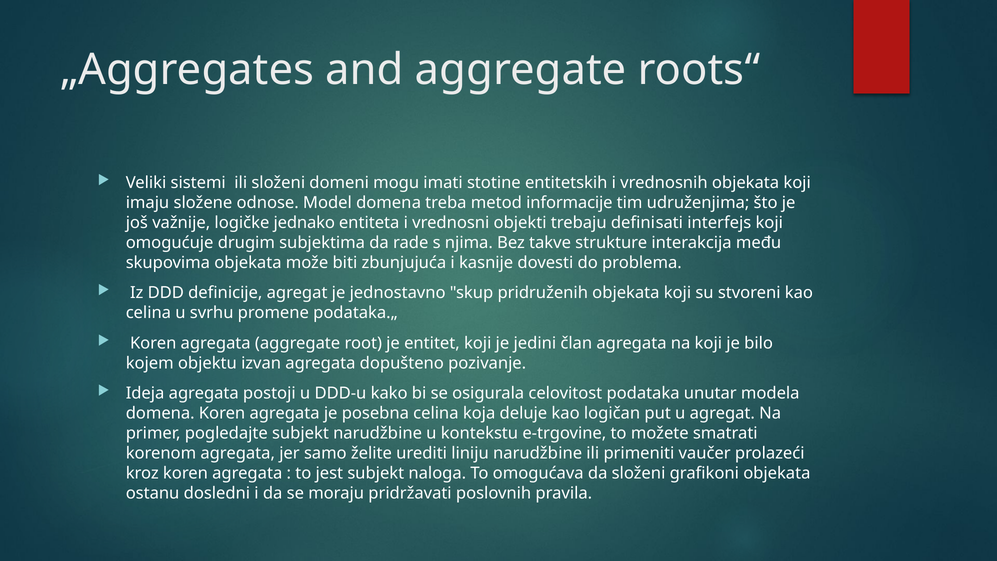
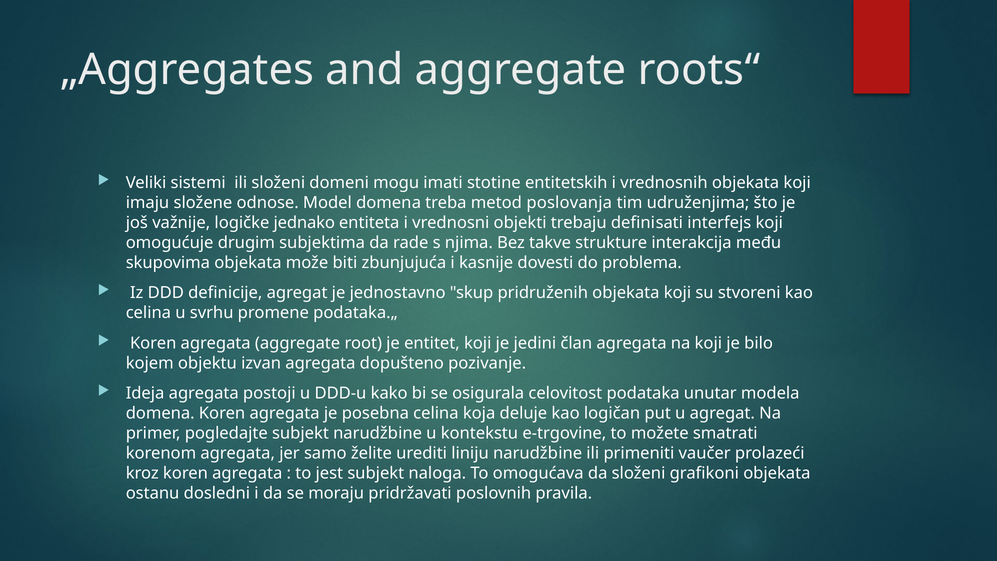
informacije: informacije -> poslovanja (569, 203)
